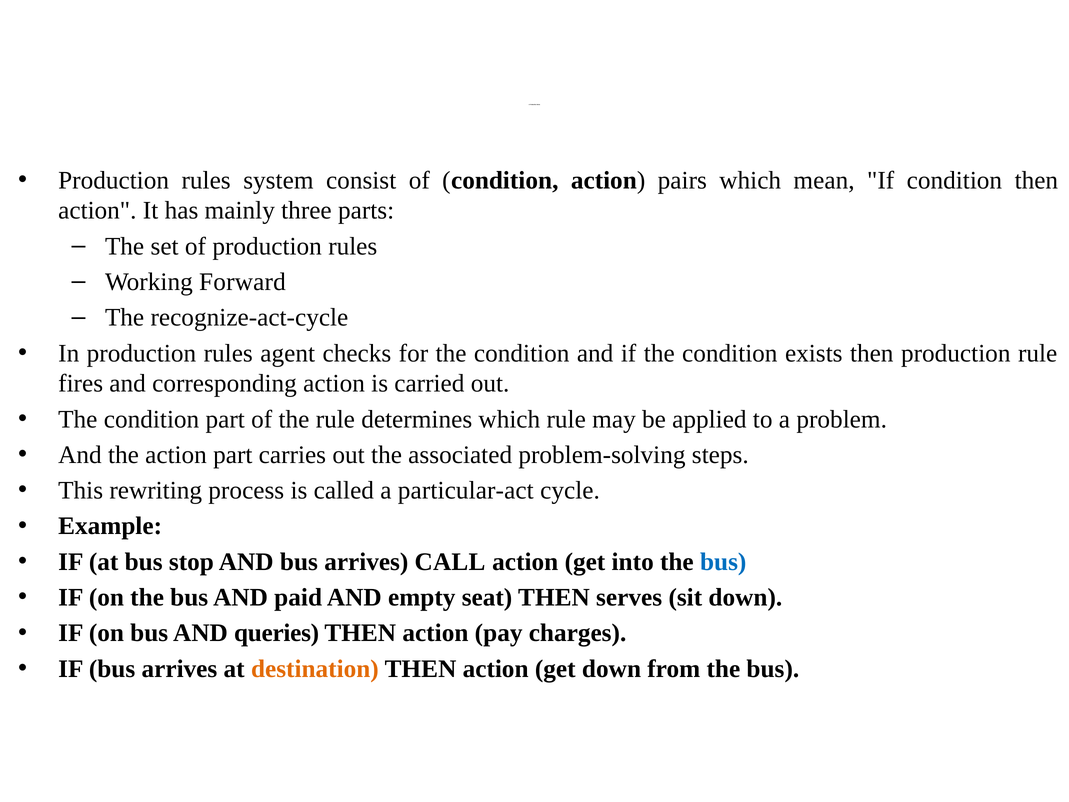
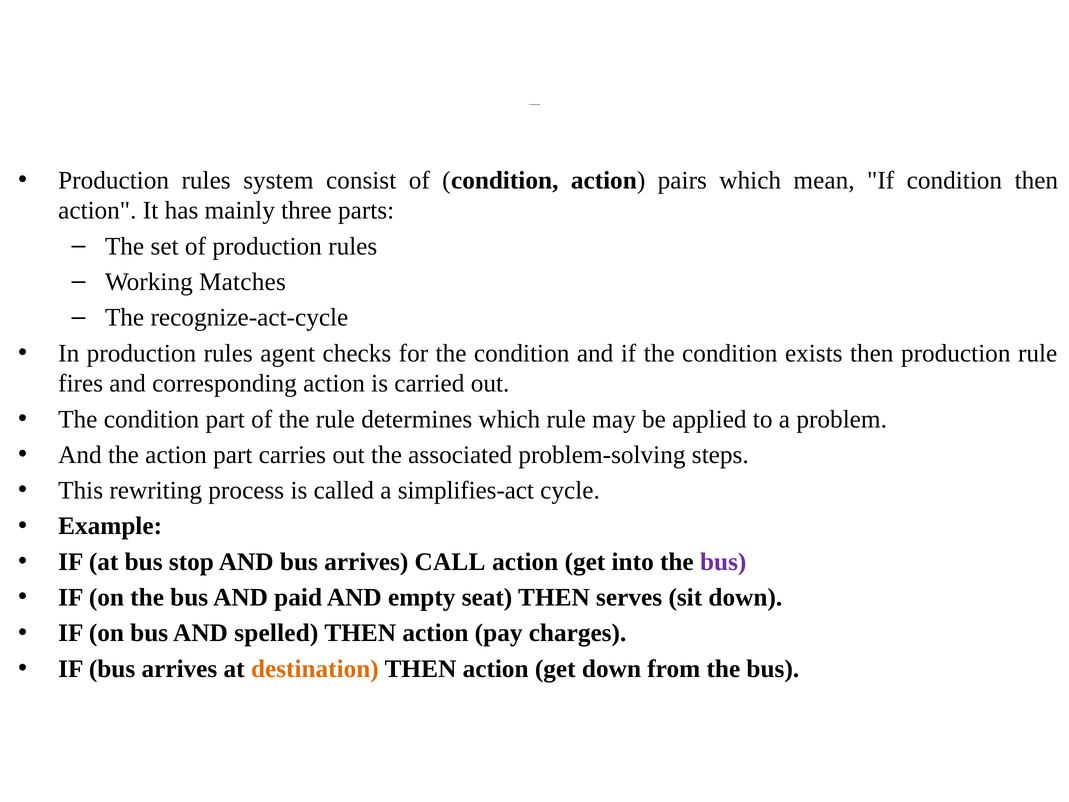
Forward: Forward -> Matches (242, 282)
particular-act: particular-act -> simplifies-act (466, 490)
bus colour: blue -> purple (723, 562)
queries: queries -> spelled (276, 633)
